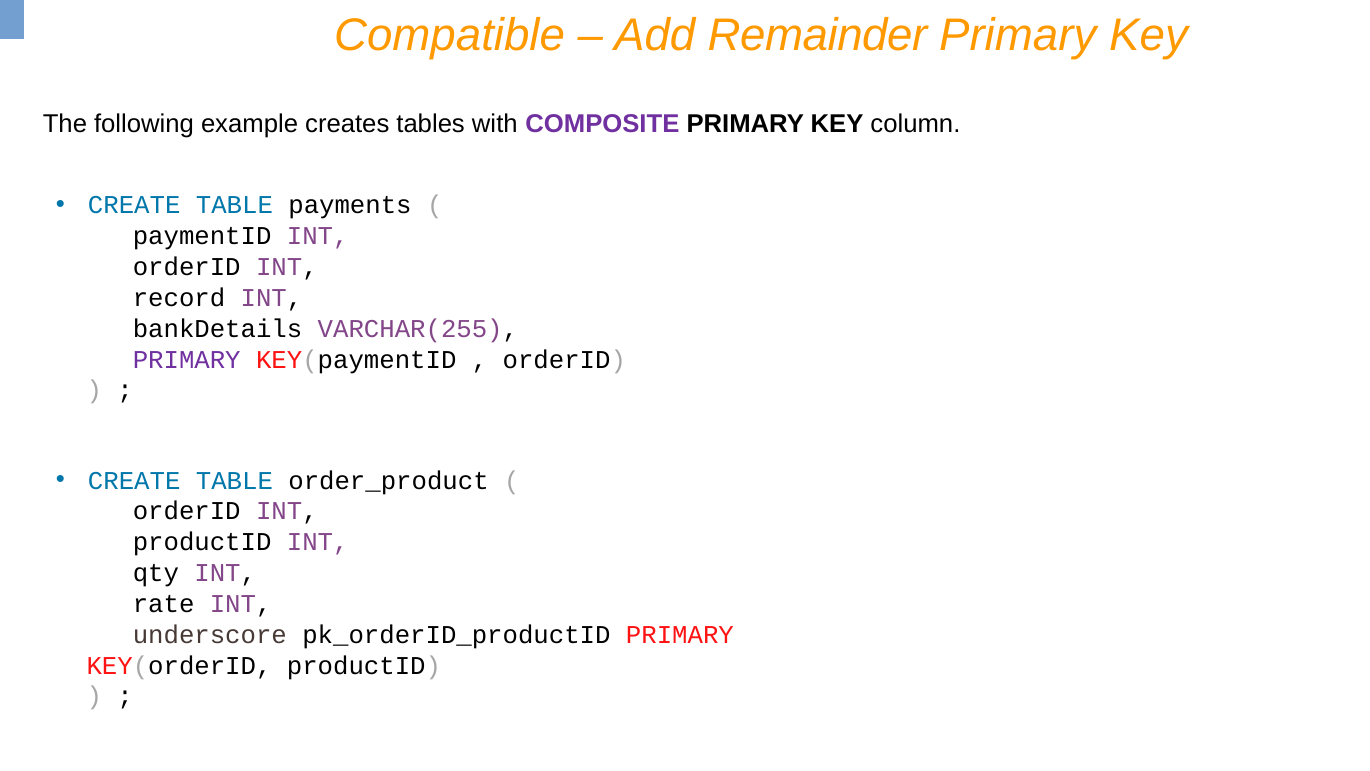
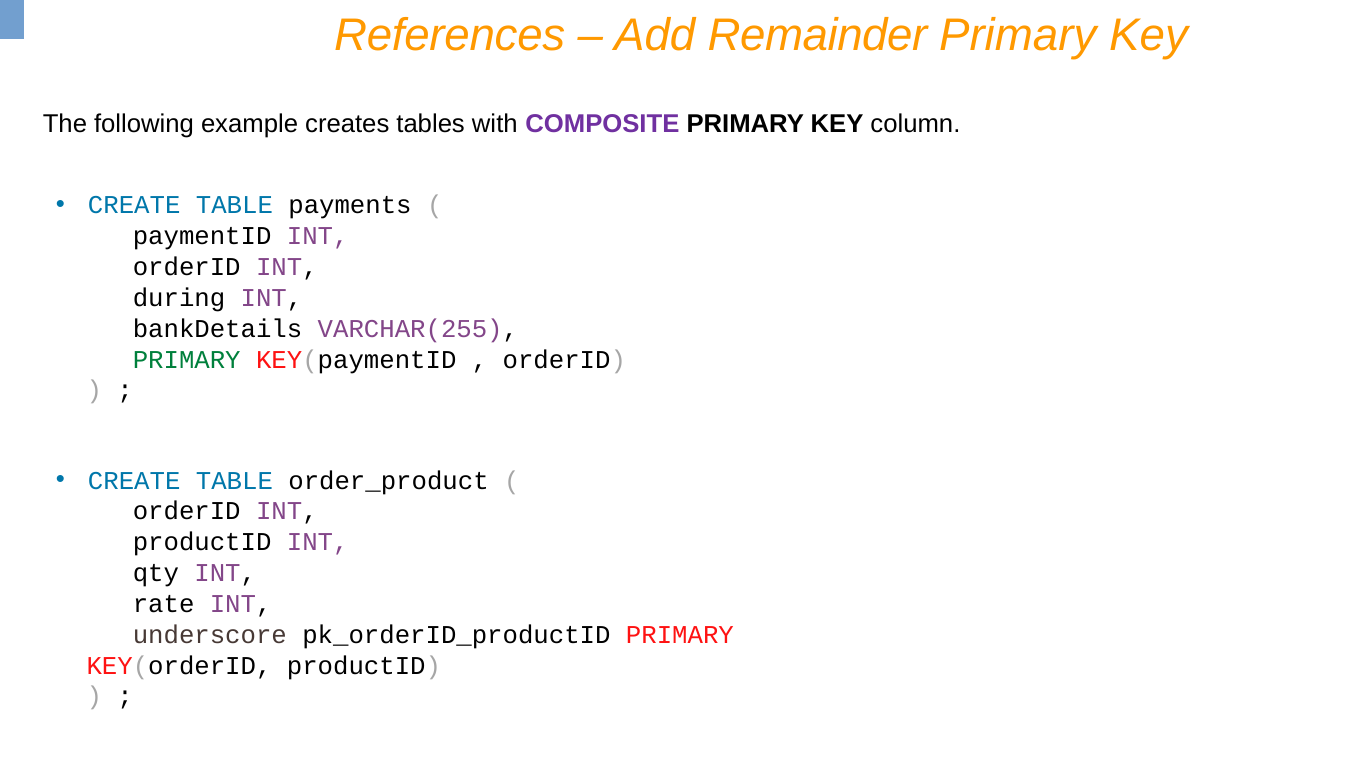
Compatible: Compatible -> References (450, 36)
record: record -> during (179, 298)
PRIMARY colour: purple -> green (187, 359)
